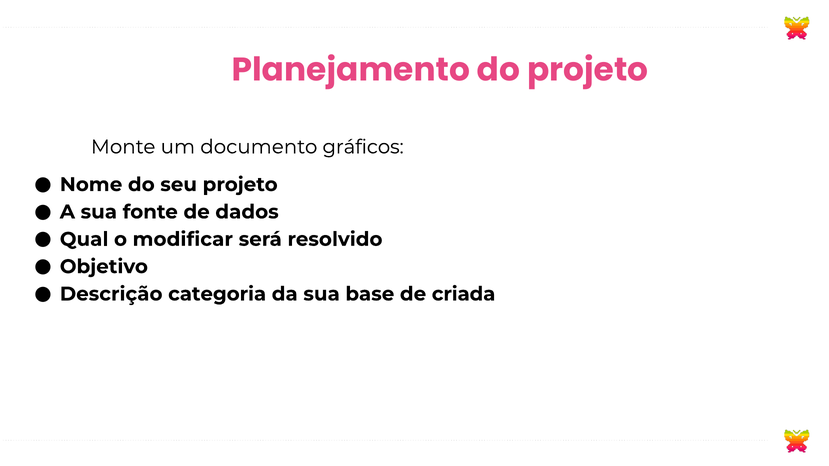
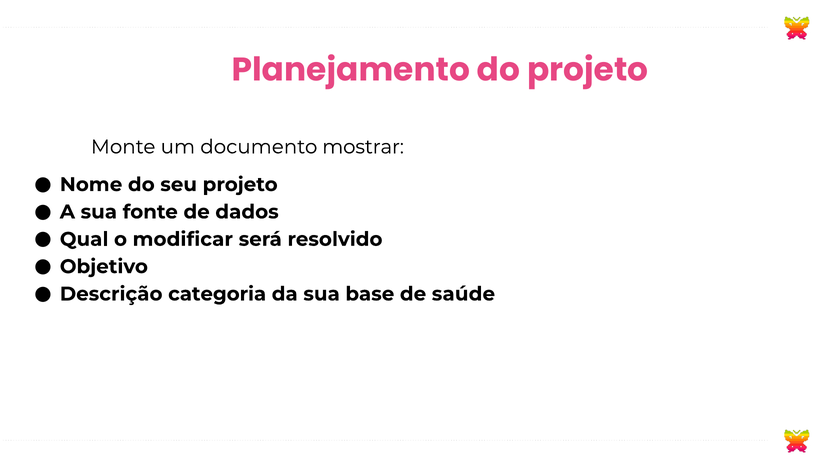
gráficos: gráficos -> mostrar (363, 147)
criada: criada -> saúde (463, 294)
